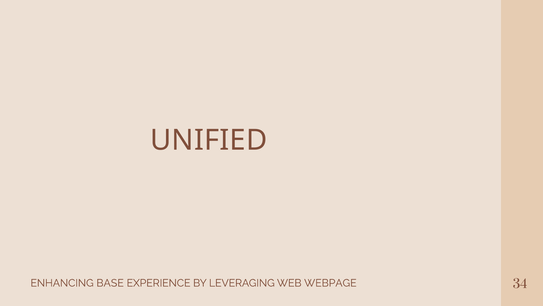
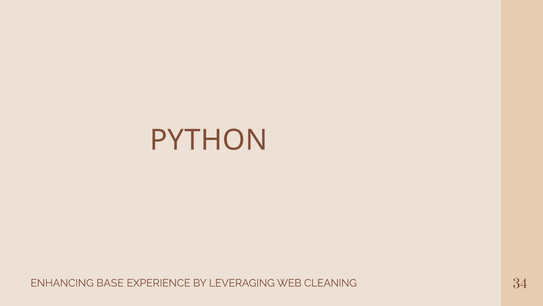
UNIFIED: UNIFIED -> PYTHON (209, 140)
WEBPAGE: WEBPAGE -> CLEANING (330, 283)
